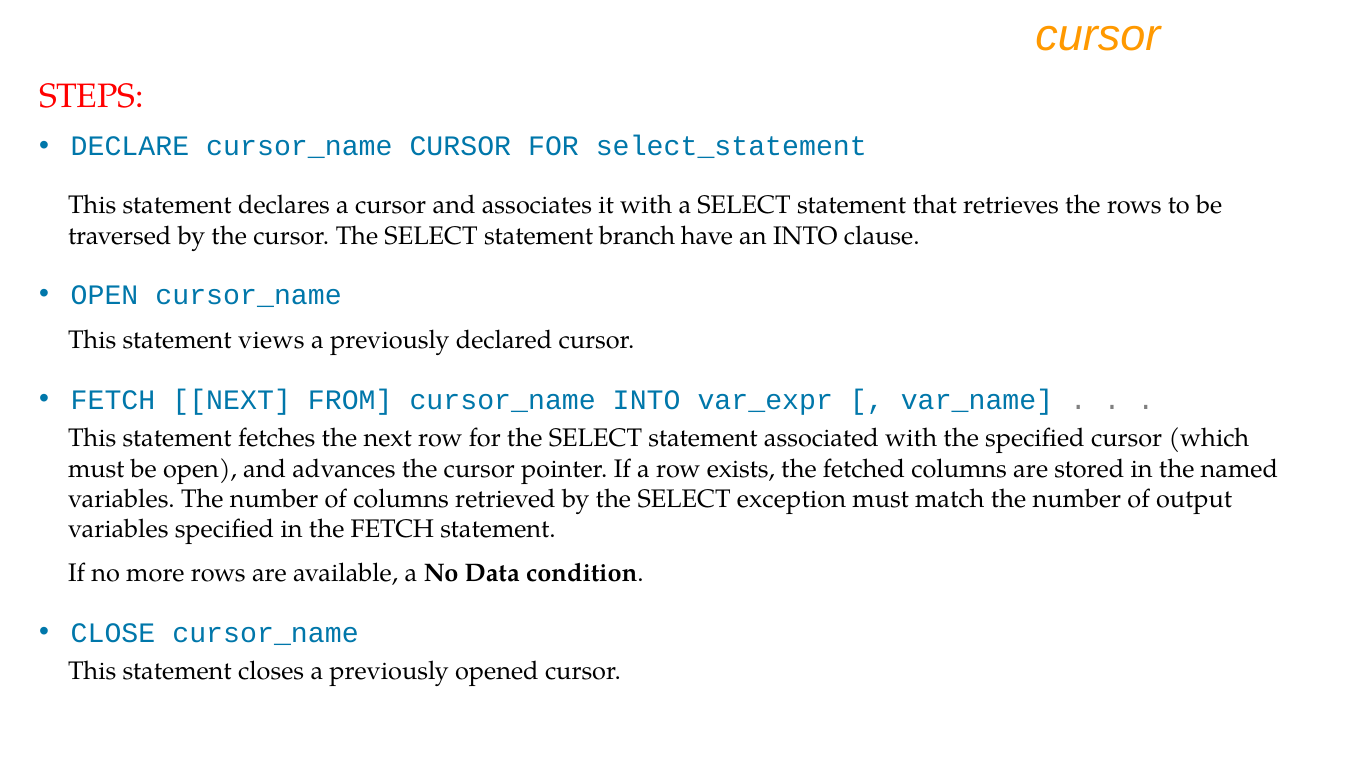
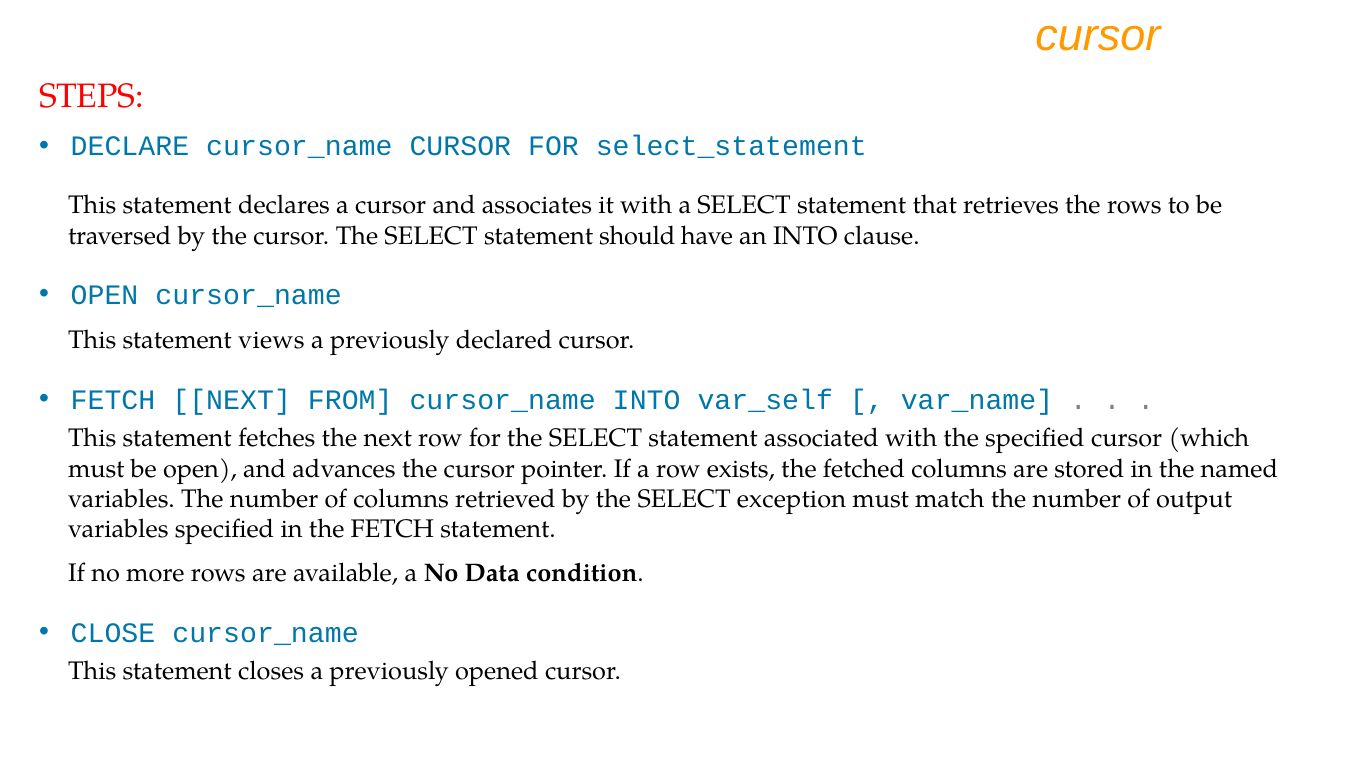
branch: branch -> should (637, 236)
var_expr: var_expr -> var_self (765, 400)
